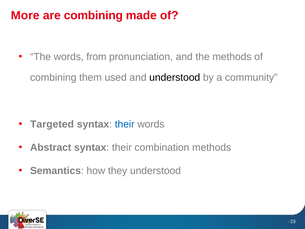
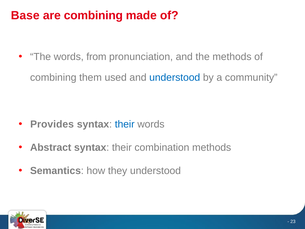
More: More -> Base (25, 16)
understood colour: black -> blue (175, 78)
Targeted: Targeted -> Provides (52, 124)
